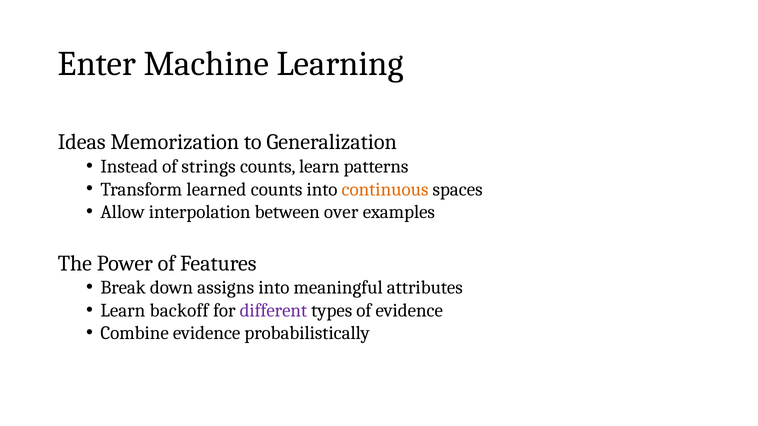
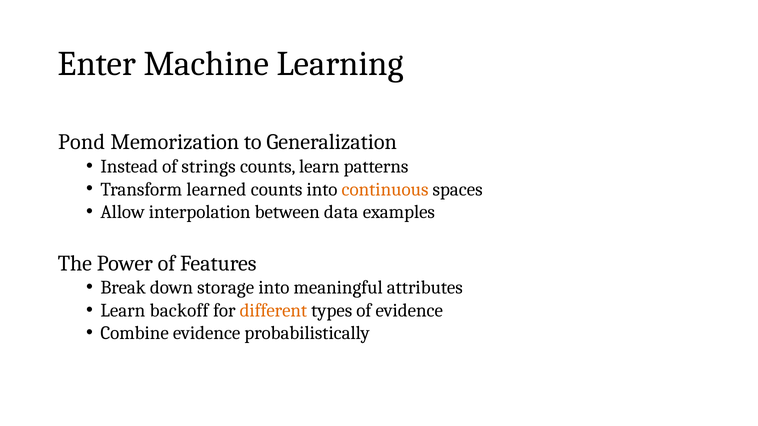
Ideas: Ideas -> Pond (82, 142)
over: over -> data (341, 212)
assigns: assigns -> storage (226, 288)
different colour: purple -> orange (273, 311)
